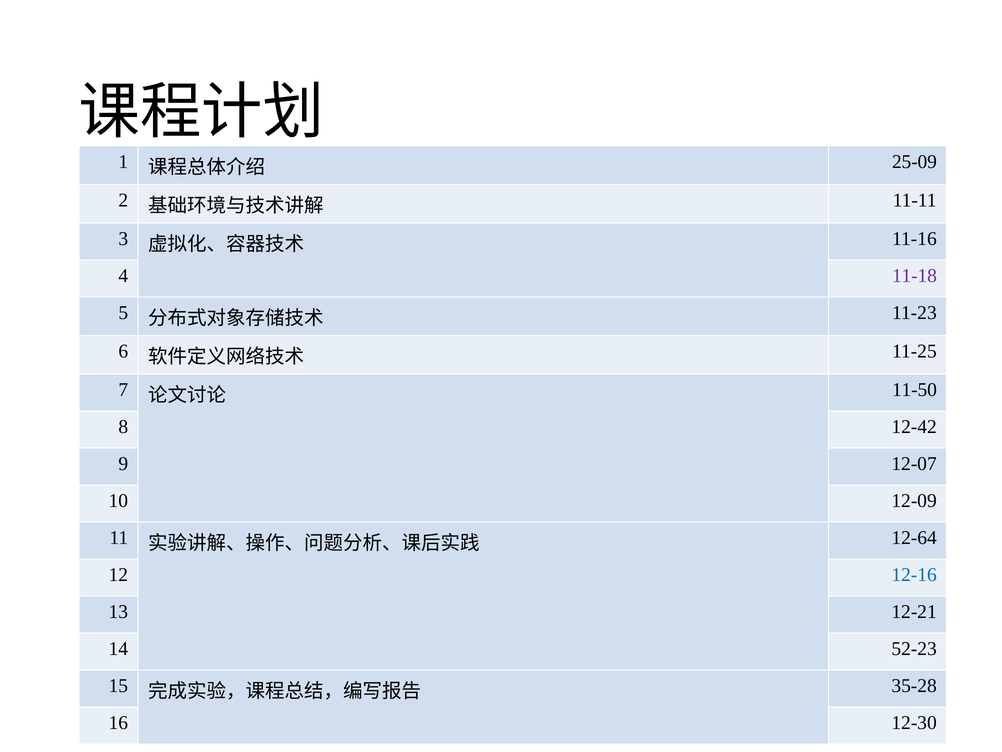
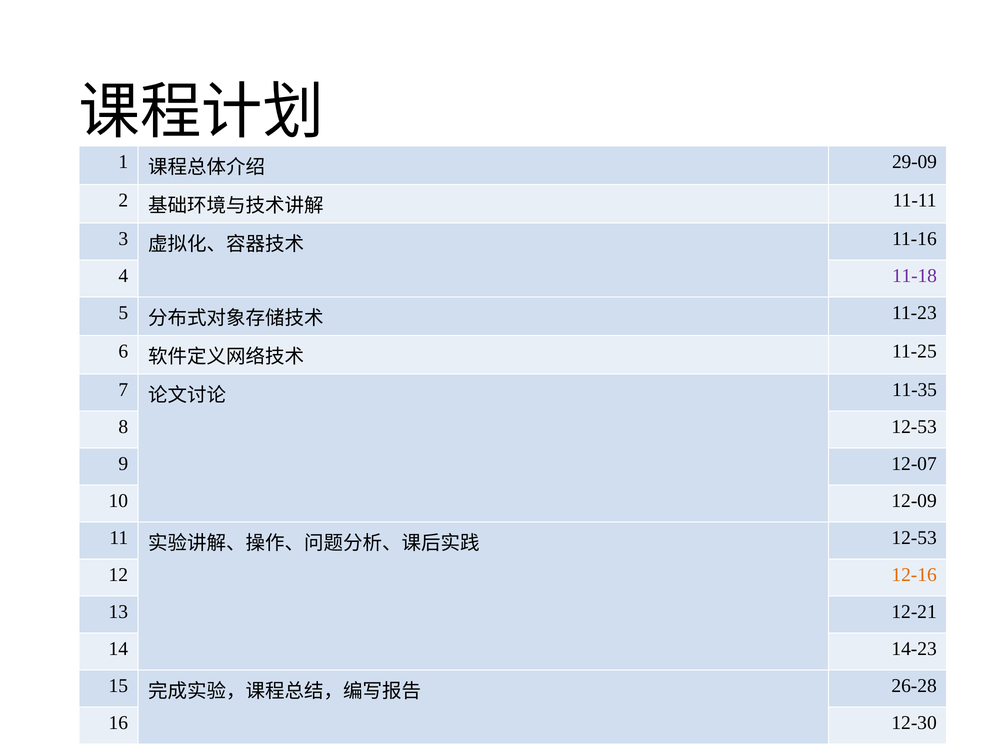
25-09: 25-09 -> 29-09 (914, 162)
11-50: 11-50 -> 11-35 (914, 390)
8 12-42: 12-42 -> 12-53 (914, 427)
12-64: 12-64 -> 12-53 (914, 538)
12-16 colour: blue -> orange (914, 574)
52-23: 52-23 -> 14-23 (914, 648)
35-28: 35-28 -> 26-28 (914, 685)
